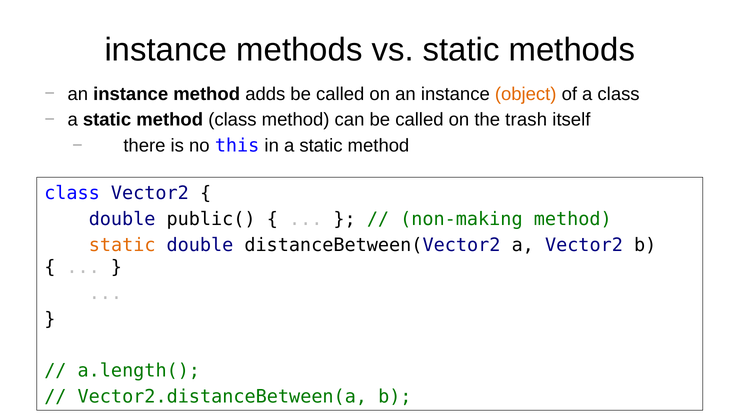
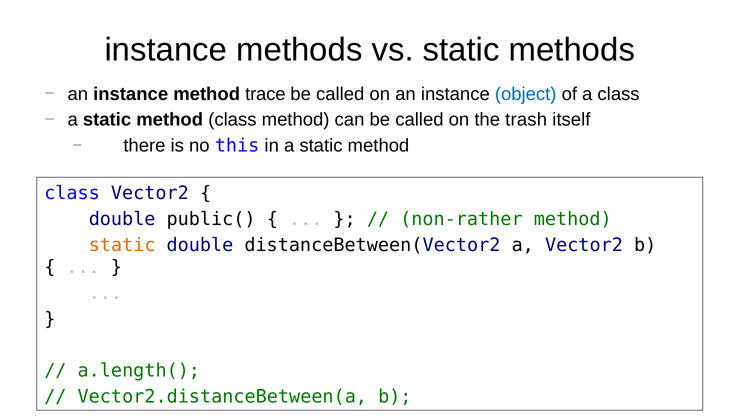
adds: adds -> trace (265, 94)
object colour: orange -> blue (526, 94)
non-making: non-making -> non-rather (461, 219)
